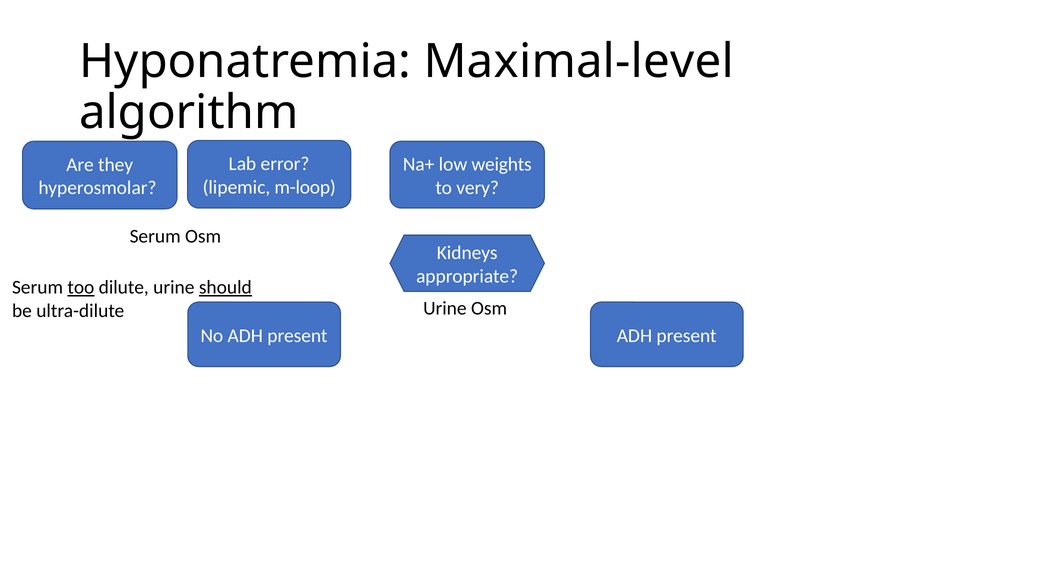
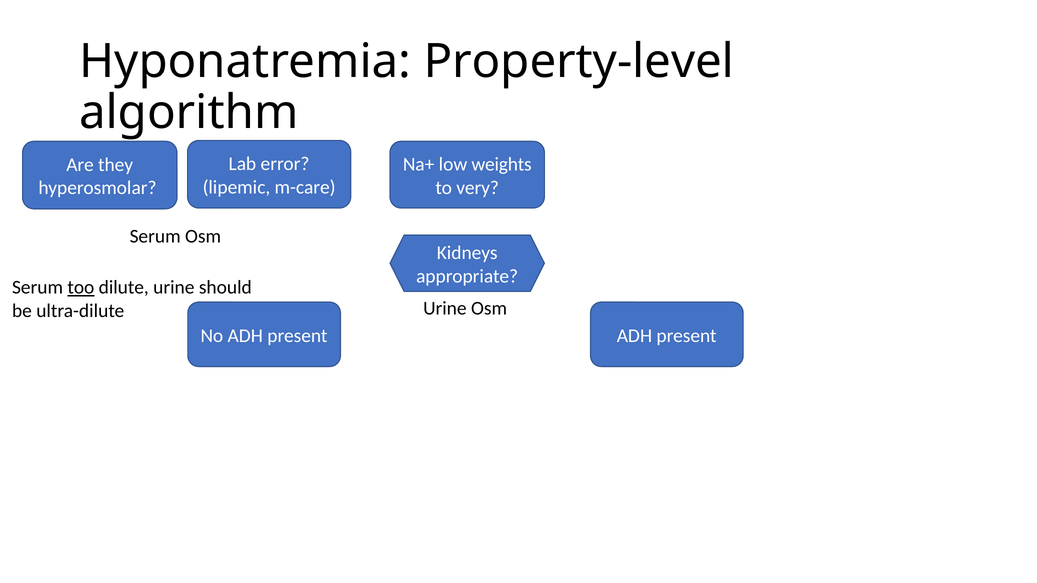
Maximal-level: Maximal-level -> Property-level (579, 61)
m-loop: m-loop -> m-care (305, 187)
should underline: present -> none (225, 288)
